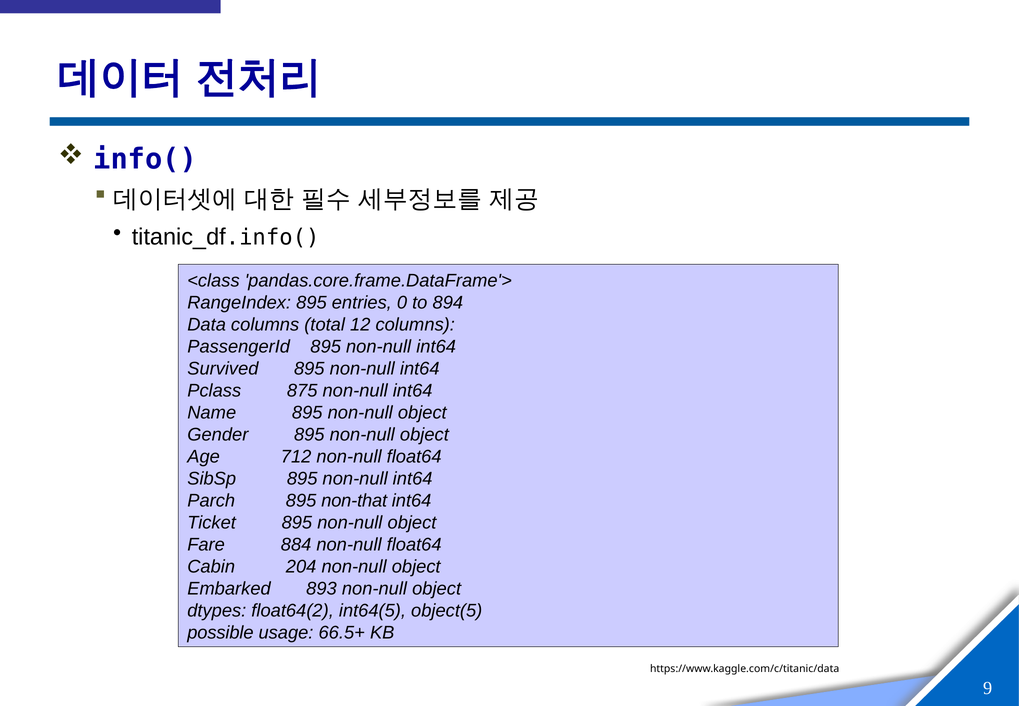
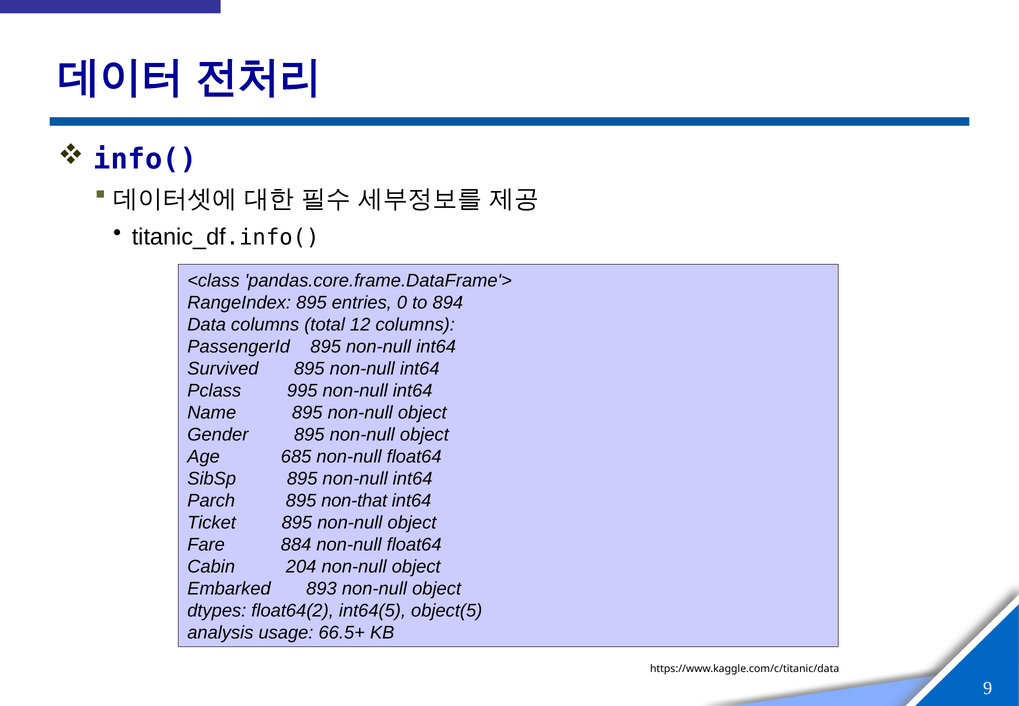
875: 875 -> 995 (302, 391)
712: 712 -> 685 (296, 456)
possible: possible -> analysis (220, 632)
